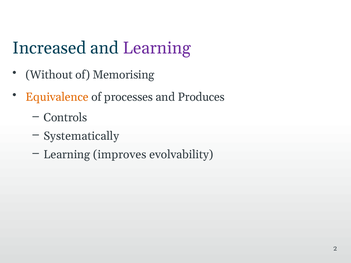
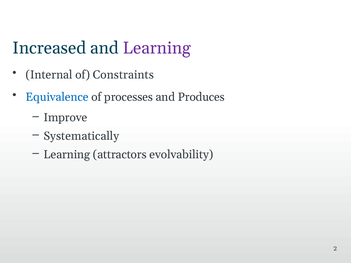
Without: Without -> Internal (49, 75)
Memorising: Memorising -> Constraints (123, 75)
Equivalence colour: orange -> blue (57, 97)
Controls: Controls -> Improve (65, 118)
improves: improves -> attractors (120, 155)
